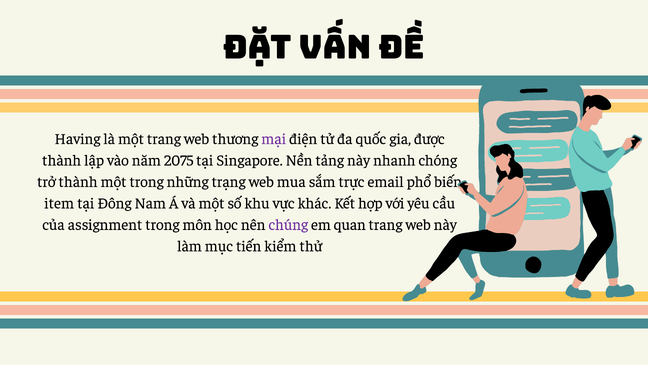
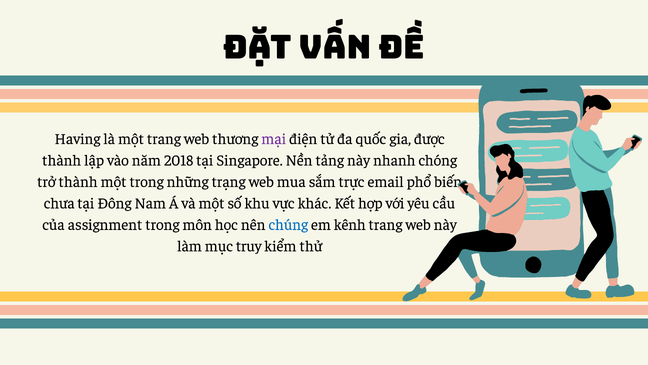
2075: 2075 -> 2018 (179, 160)
item: item -> chưa (59, 203)
chúng colour: purple -> blue (288, 225)
quan: quan -> kênh (350, 225)
tiến: tiến -> truy (249, 246)
